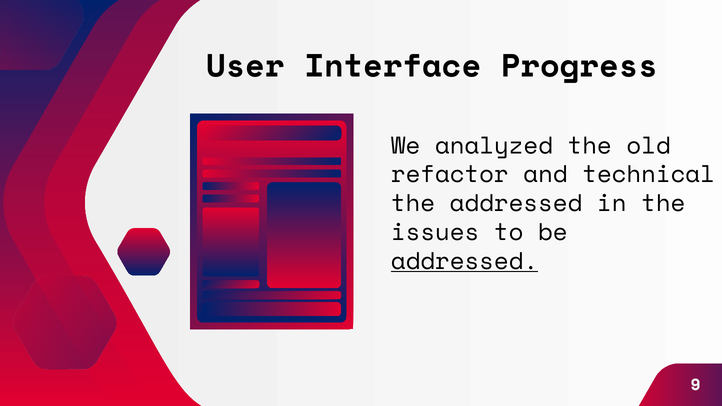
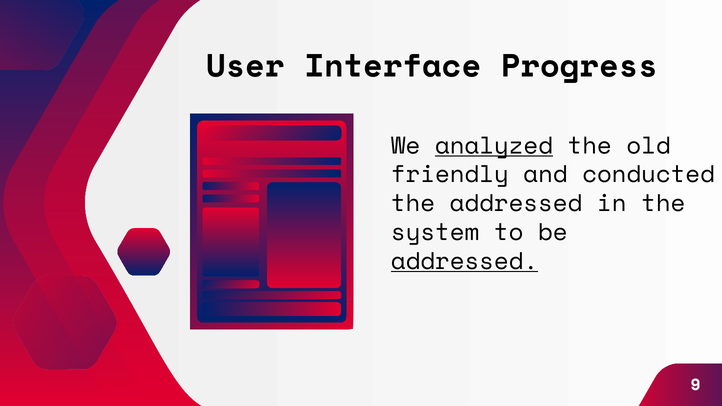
analyzed underline: none -> present (494, 146)
refactor: refactor -> friendly (450, 175)
technical: technical -> conducted (649, 175)
issues: issues -> system (435, 232)
